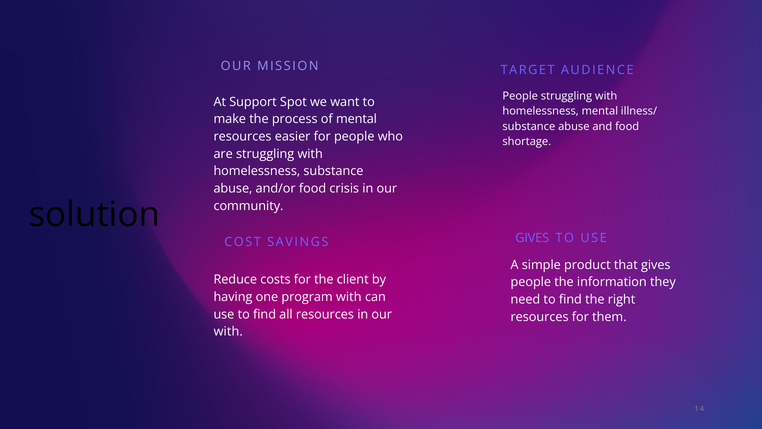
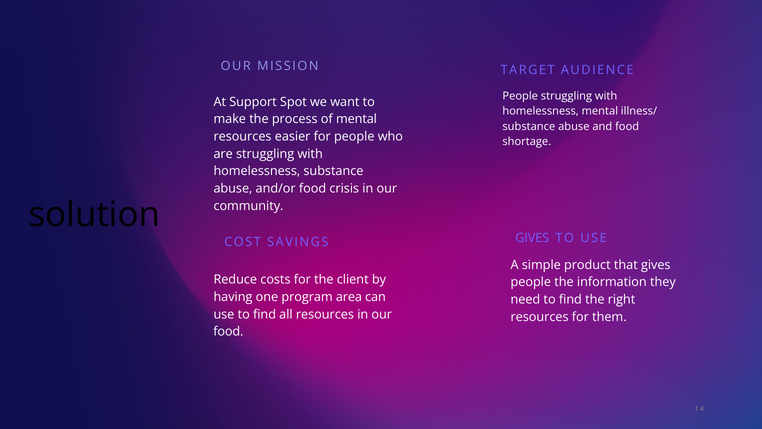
program with: with -> area (349, 297)
with: with -> food (228, 331)
